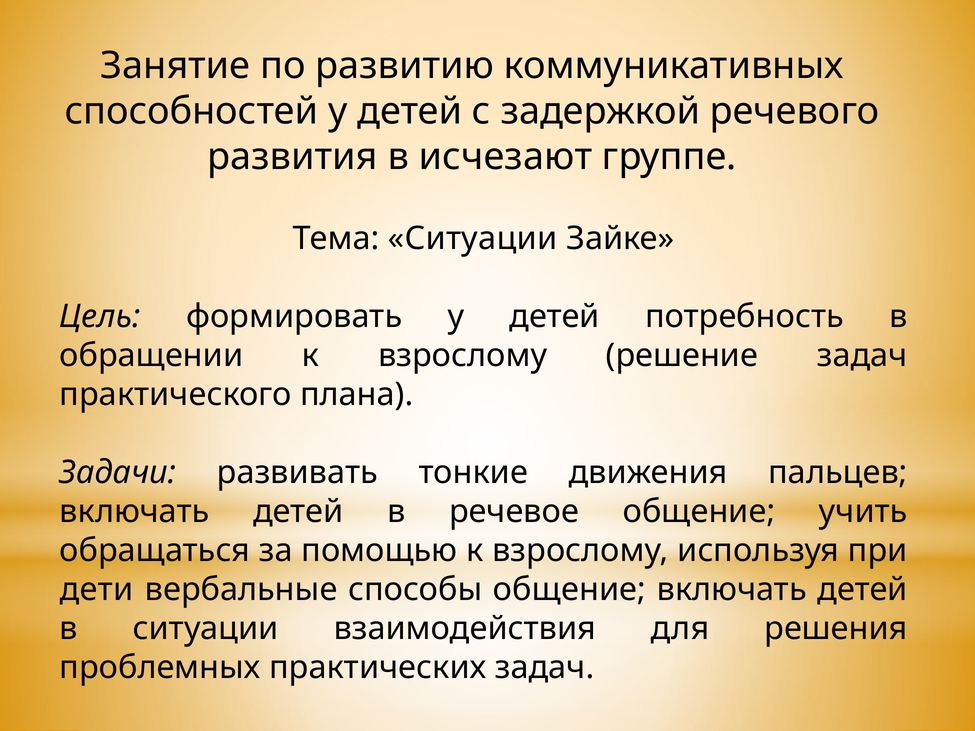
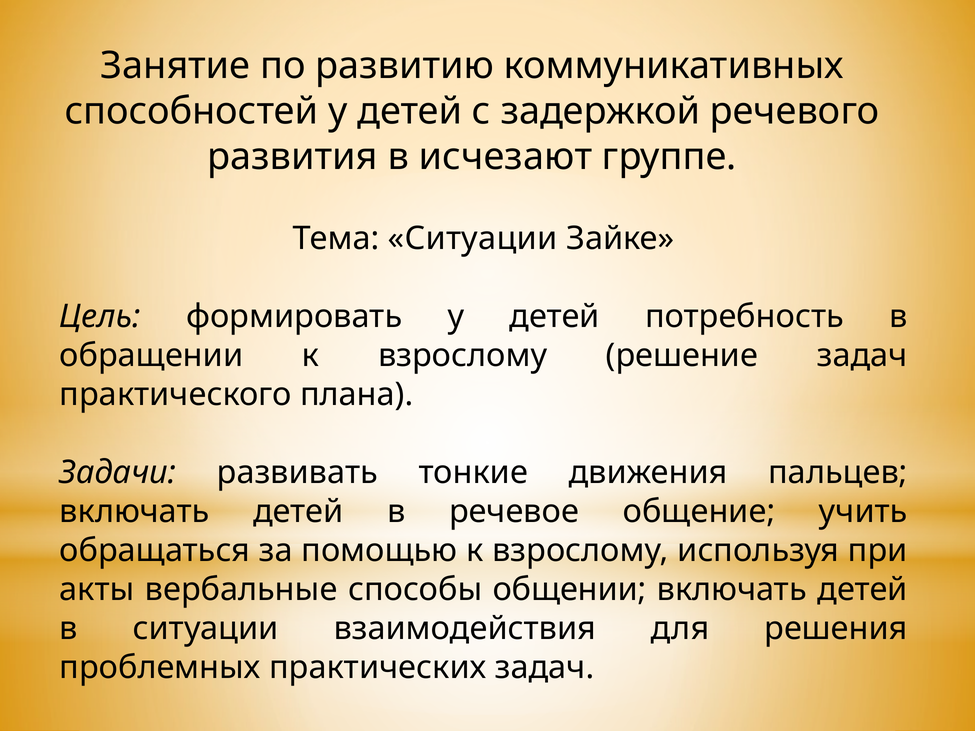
дети: дети -> акты (97, 590)
способы общение: общение -> общении (570, 590)
